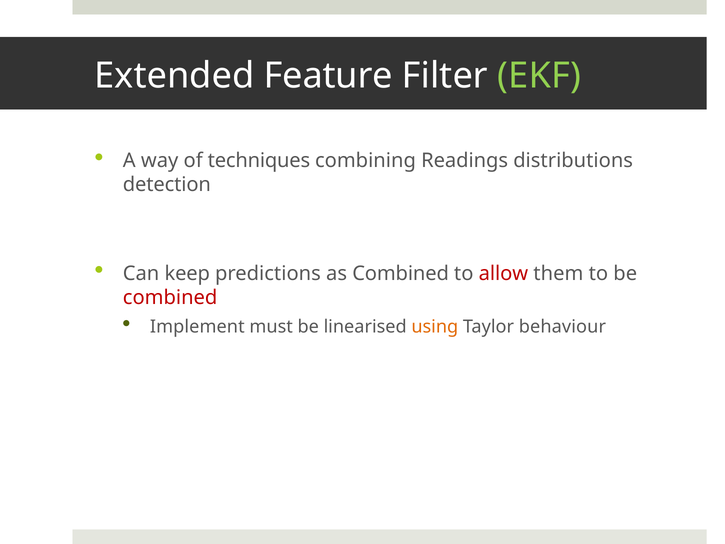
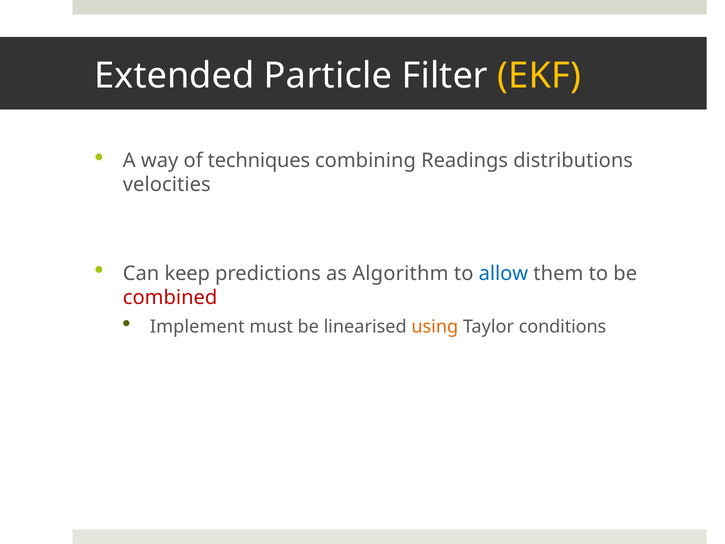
Feature: Feature -> Particle (328, 76)
EKF colour: light green -> yellow (539, 76)
detection: detection -> velocities (167, 185)
as Combined: Combined -> Algorithm (400, 273)
allow colour: red -> blue (503, 273)
behaviour: behaviour -> conditions (563, 326)
